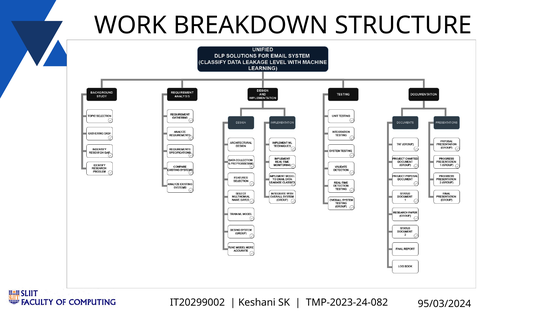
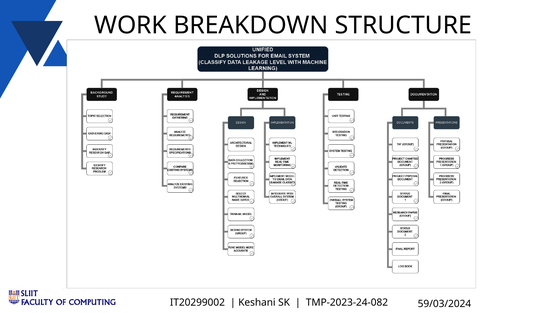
95/03/2024: 95/03/2024 -> 59/03/2024 (444, 304)
